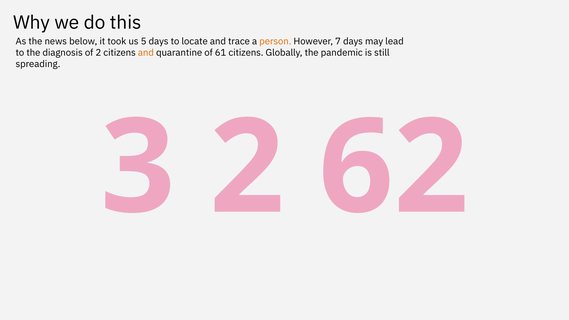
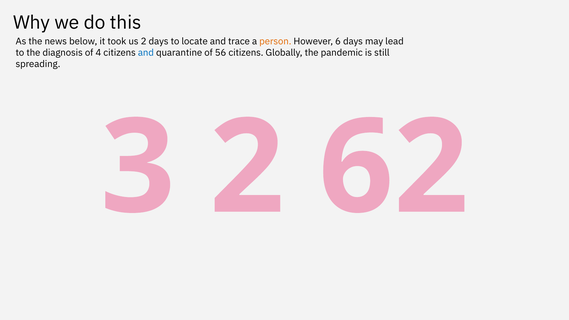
us 5: 5 -> 2 (144, 41)
7: 7 -> 6 (338, 41)
of 2: 2 -> 4 (98, 53)
and colour: orange -> blue (146, 53)
61: 61 -> 56 (221, 53)
